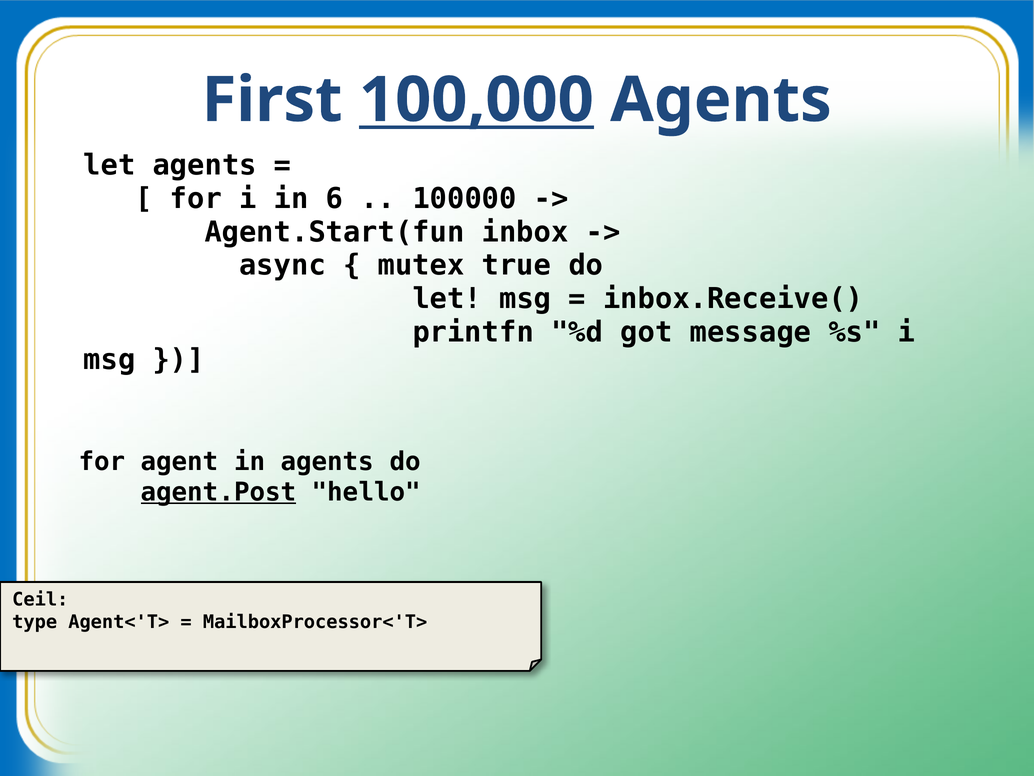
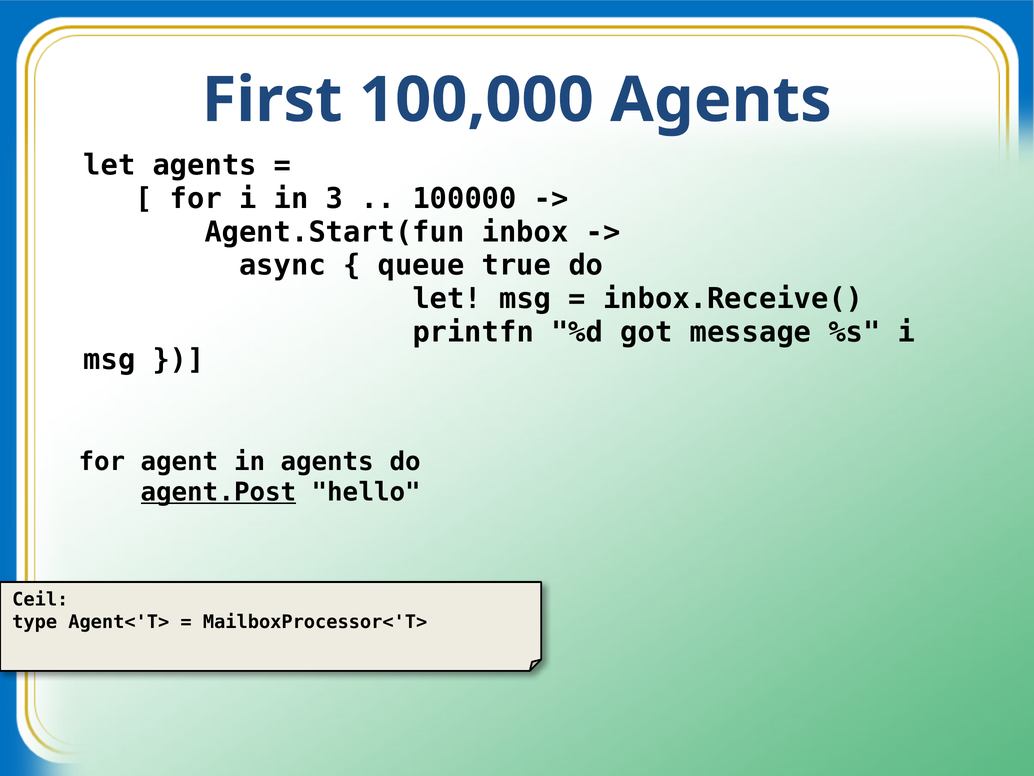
100,000 underline: present -> none (476, 100)
6: 6 -> 3 (334, 199)
mutex: mutex -> queue (421, 265)
